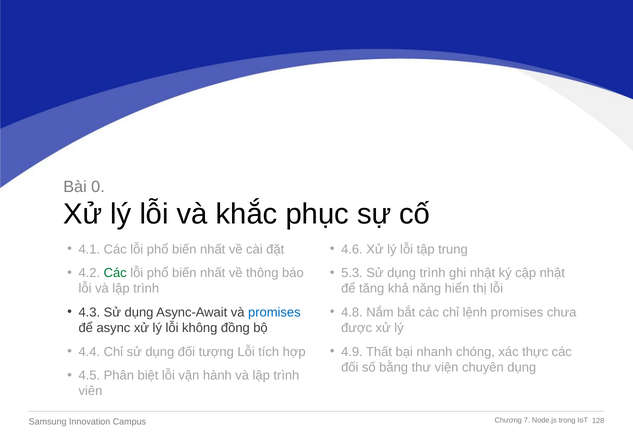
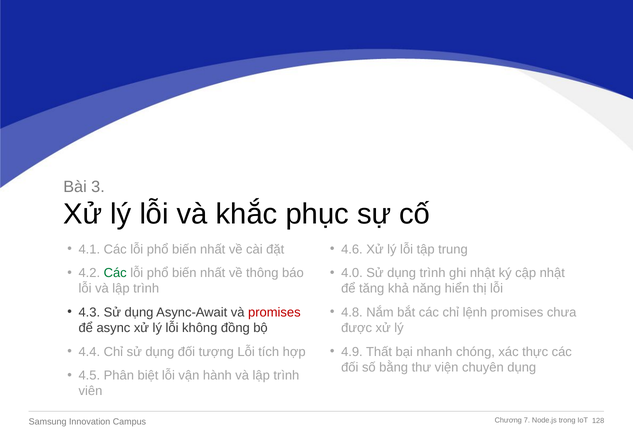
0: 0 -> 3 (98, 187)
5.3: 5.3 -> 4.0 (352, 273)
promises colour: blue -> red (274, 312)
